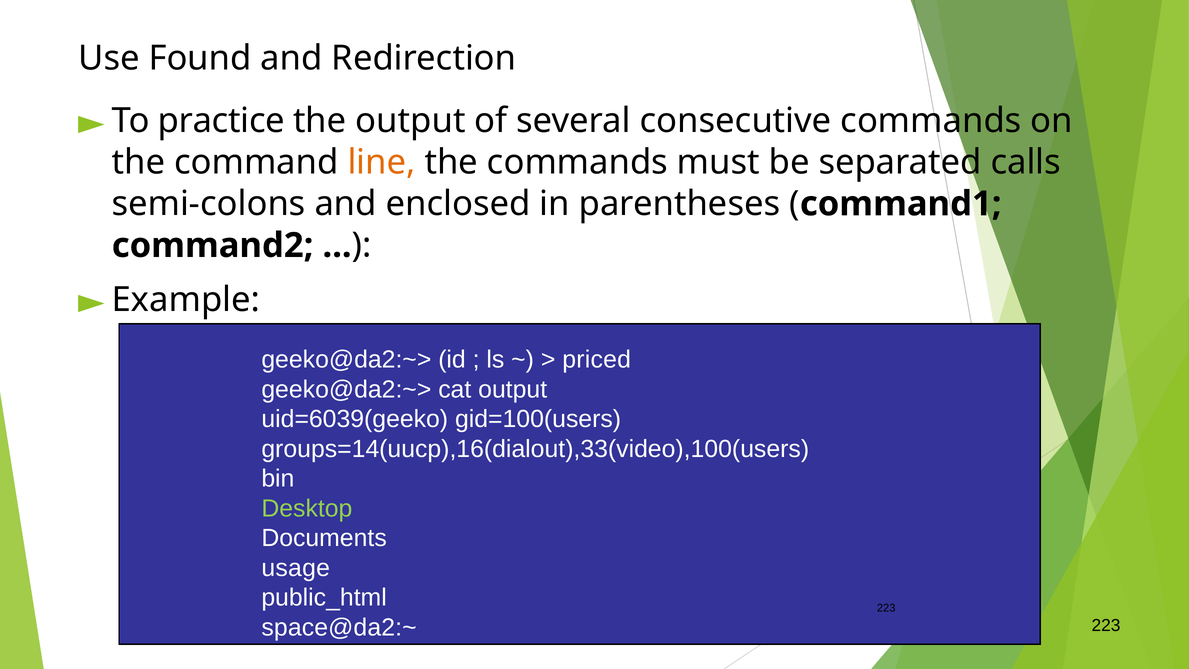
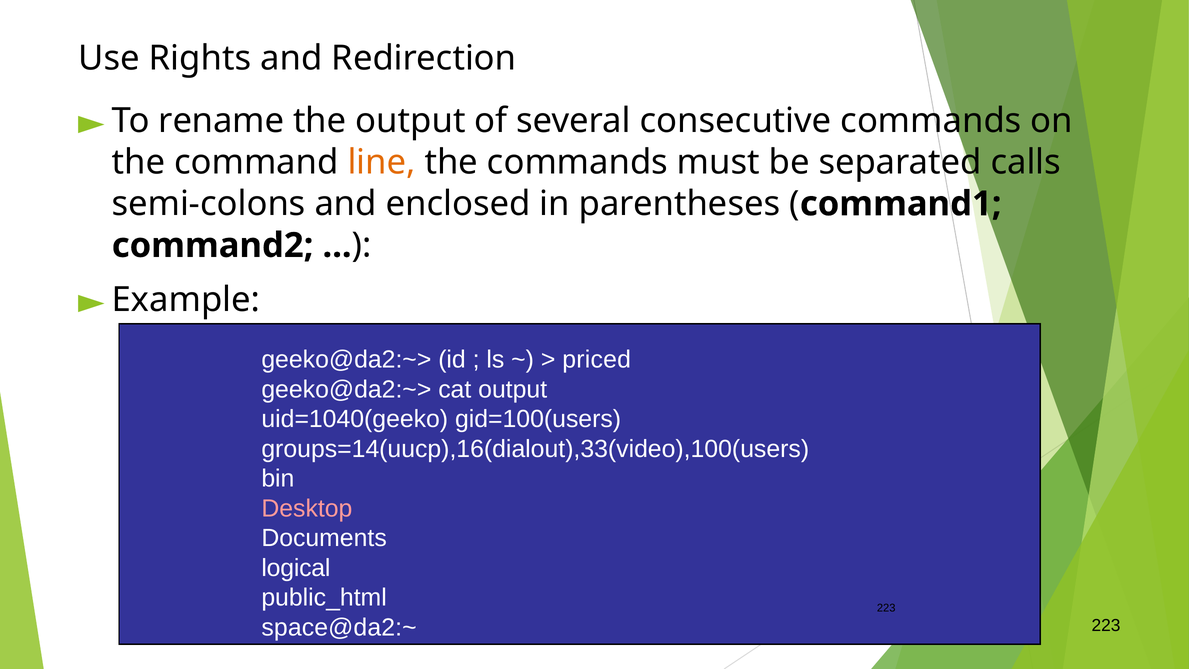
Found: Found -> Rights (200, 58)
practice: practice -> rename (221, 121)
uid=6039(geeko: uid=6039(geeko -> uid=1040(geeko (355, 419)
Desktop colour: light green -> pink (307, 508)
usage: usage -> logical (296, 568)
